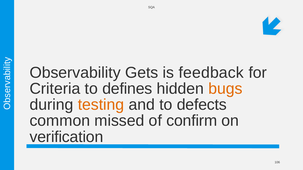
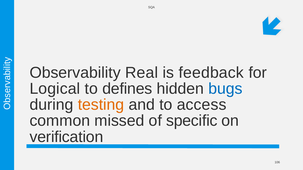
Gets: Gets -> Real (142, 73)
Criteria: Criteria -> Logical (55, 89)
bugs colour: orange -> blue (225, 89)
defects: defects -> access (202, 105)
confirm: confirm -> specific (192, 121)
